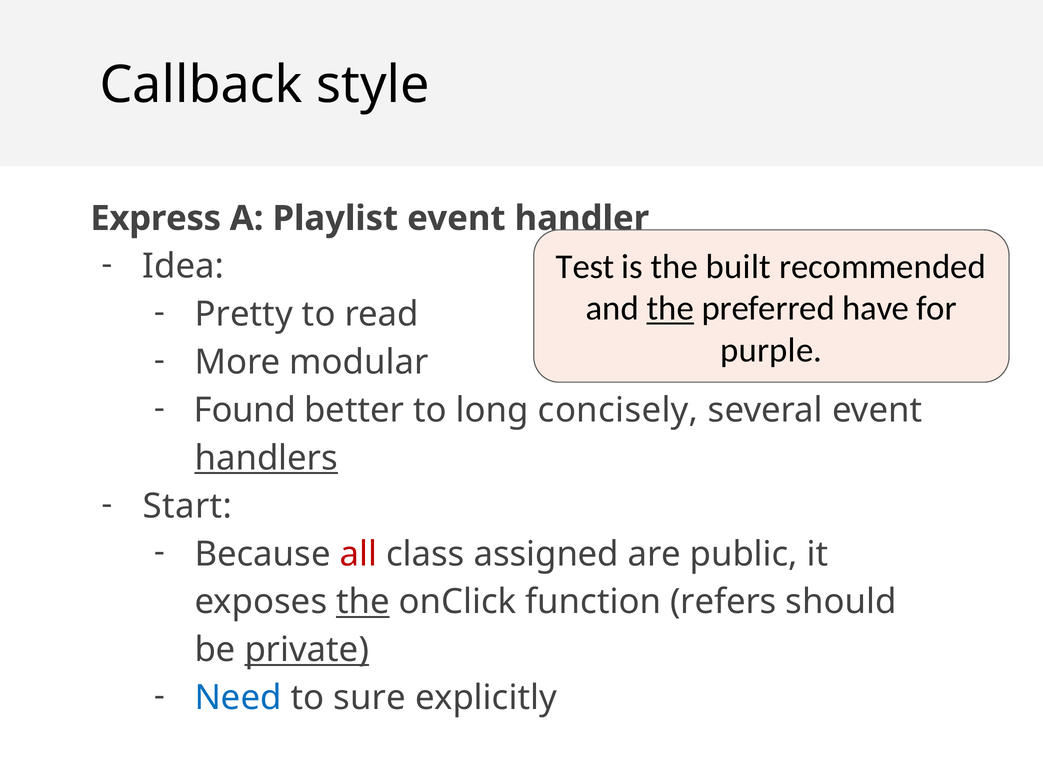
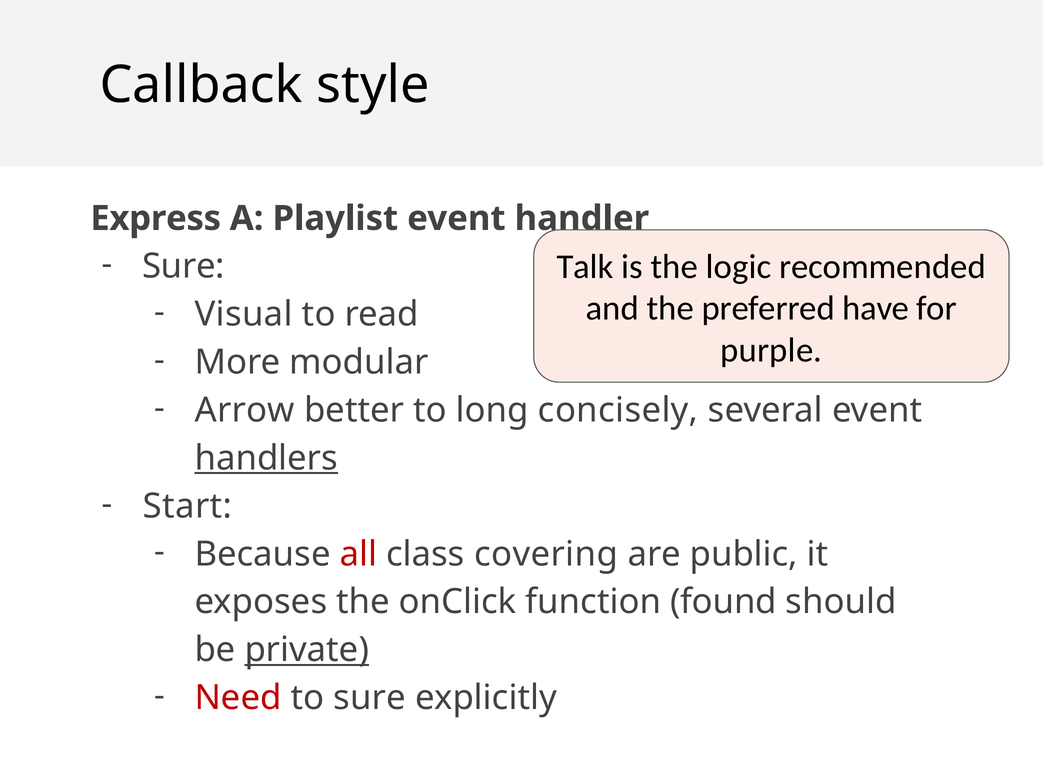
Idea: Idea -> Sure (183, 266)
Test: Test -> Talk (585, 267)
built: built -> logic (739, 267)
the underline: present -> none (670, 309)
Pretty: Pretty -> Visual (244, 314)
Found: Found -> Arrow (245, 410)
assigned: assigned -> covering (546, 554)
the underline: present -> none (363, 602)
refers: refers -> found (723, 602)
Need colour: blue -> red (238, 698)
